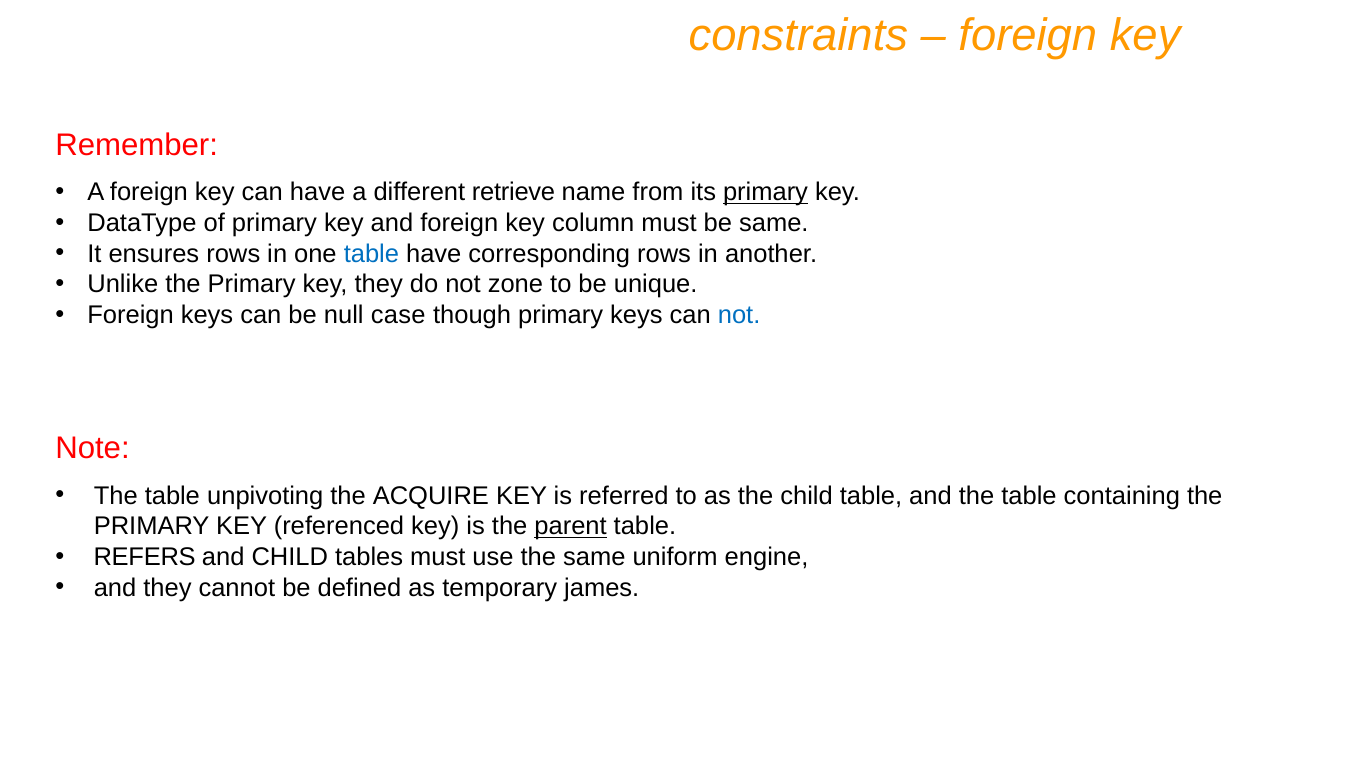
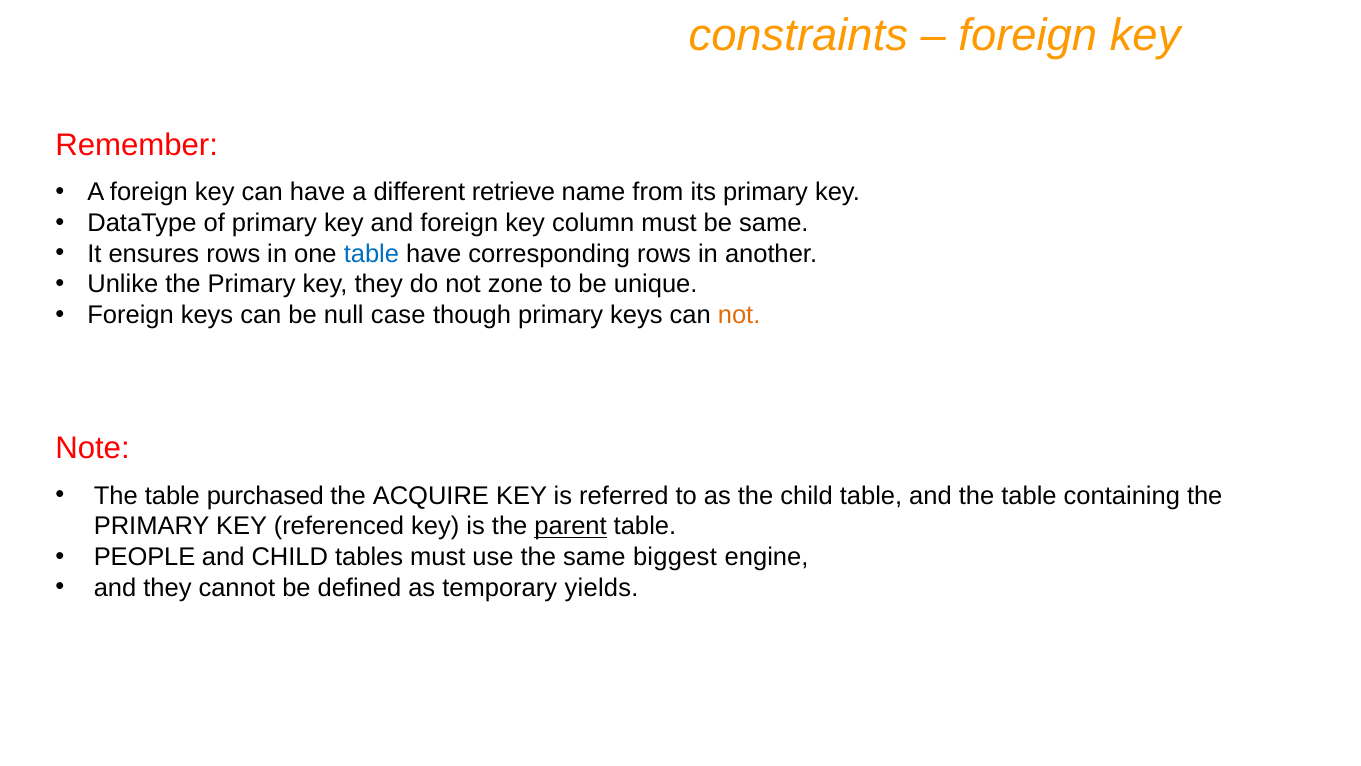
primary underline: present -> none (766, 192)
not colour: blue -> orange (739, 315)
unpivoting: unpivoting -> purchased (265, 496)
REFERS: REFERS -> PEOPLE (145, 557)
uniform: uniform -> biggest (675, 557)
james: james -> yields (602, 587)
